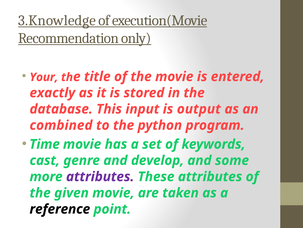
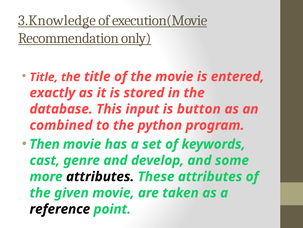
Your: Your -> Title (44, 77)
output: output -> button (199, 109)
Time: Time -> Then (45, 144)
attributes colour: purple -> black (100, 176)
